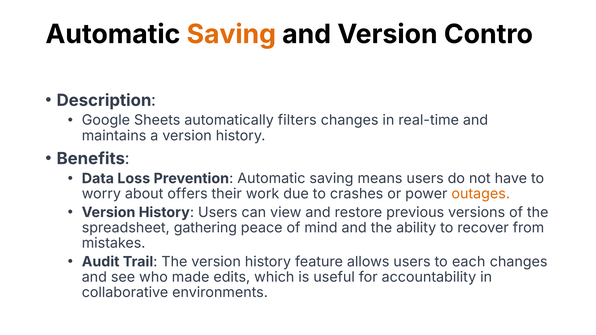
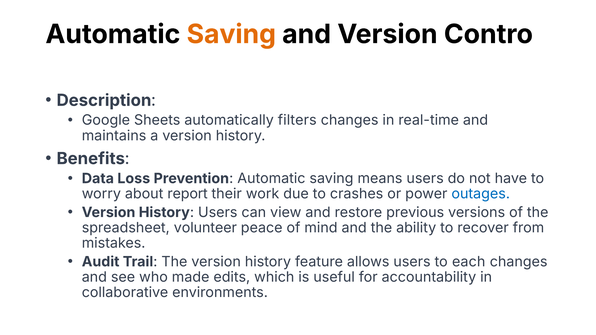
offers: offers -> report (188, 194)
outages colour: orange -> blue (481, 194)
gathering: gathering -> volunteer (205, 228)
